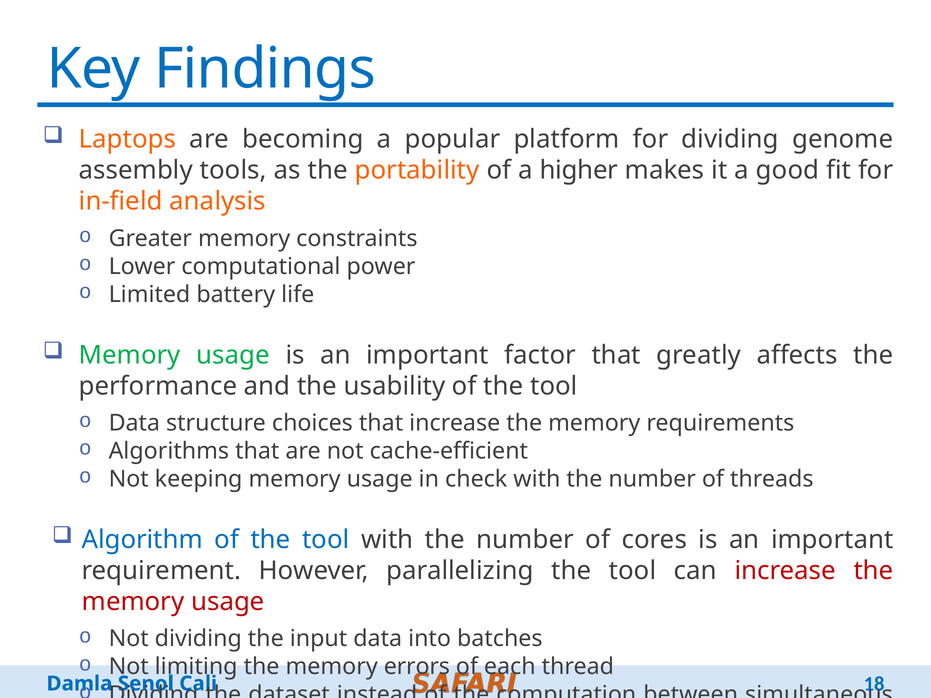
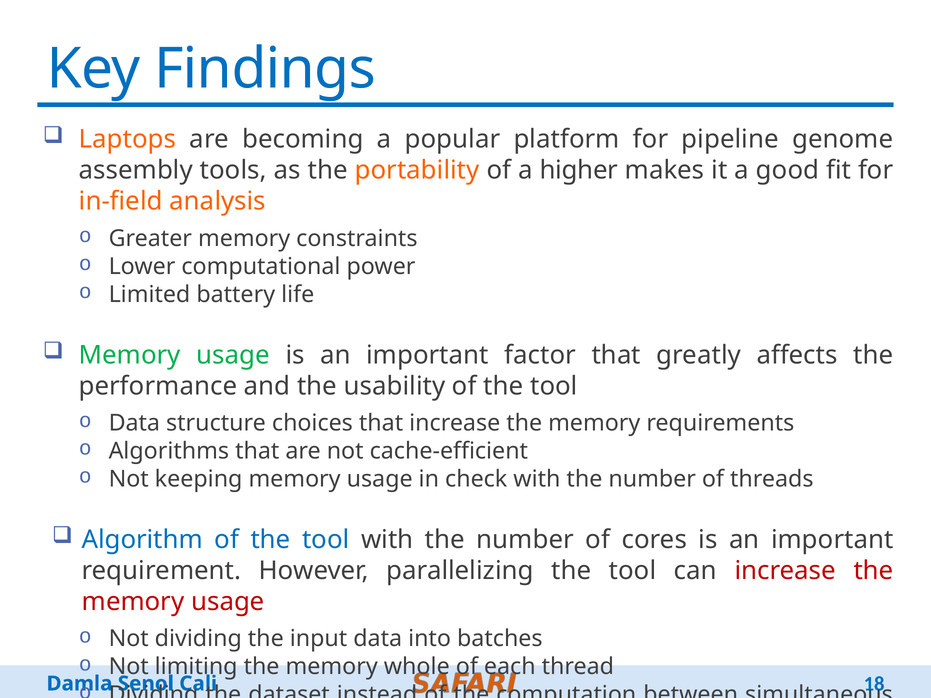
for dividing: dividing -> pipeline (730, 139)
errors: errors -> whole (417, 667)
